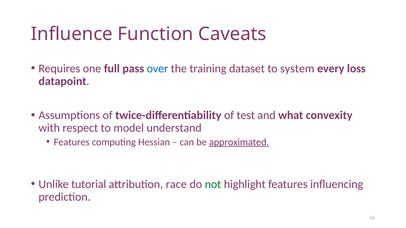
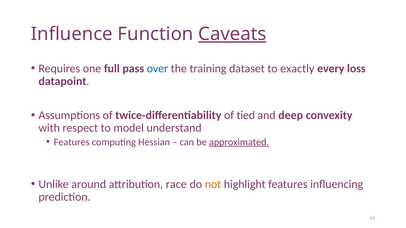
Caveats underline: none -> present (232, 34)
system: system -> exactly (297, 69)
test: test -> tied (246, 115)
what: what -> deep (291, 115)
tutorial: tutorial -> around (89, 184)
not colour: green -> orange (213, 184)
